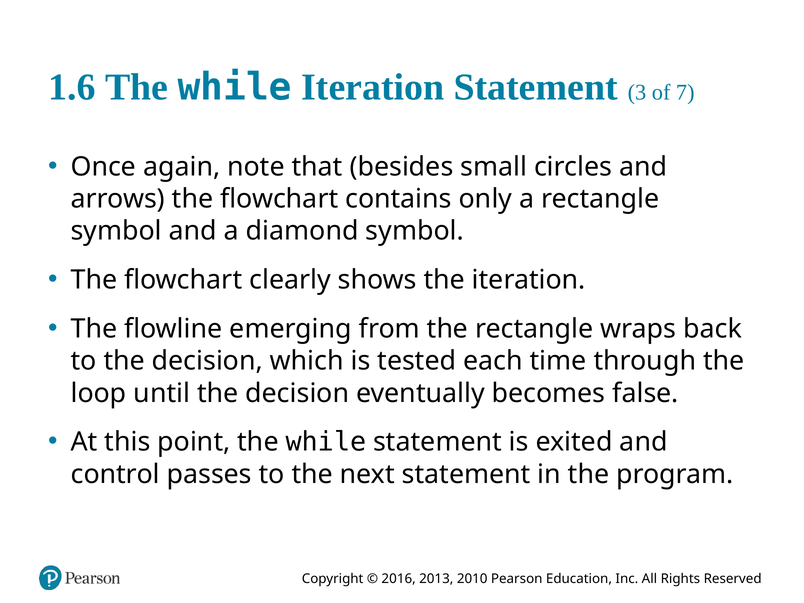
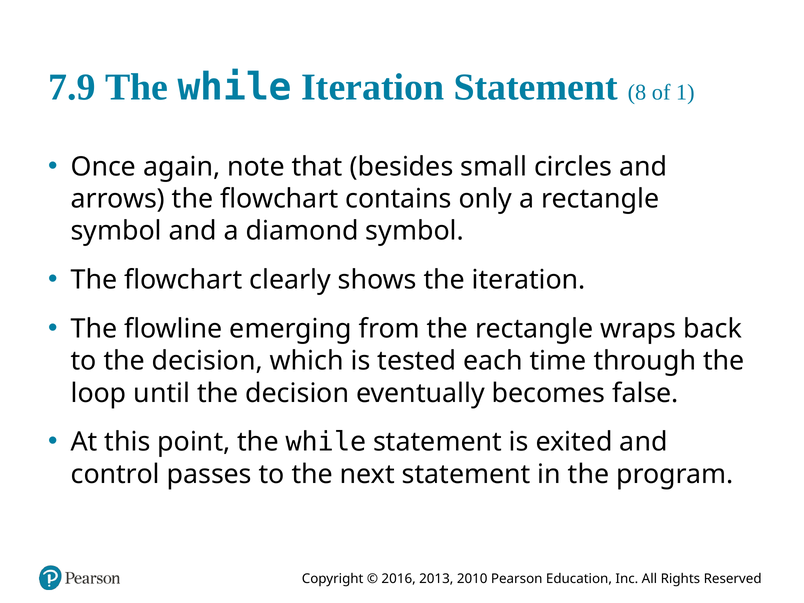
1.6: 1.6 -> 7.9 (72, 87)
3: 3 -> 8 (637, 92)
7: 7 -> 1 (685, 92)
